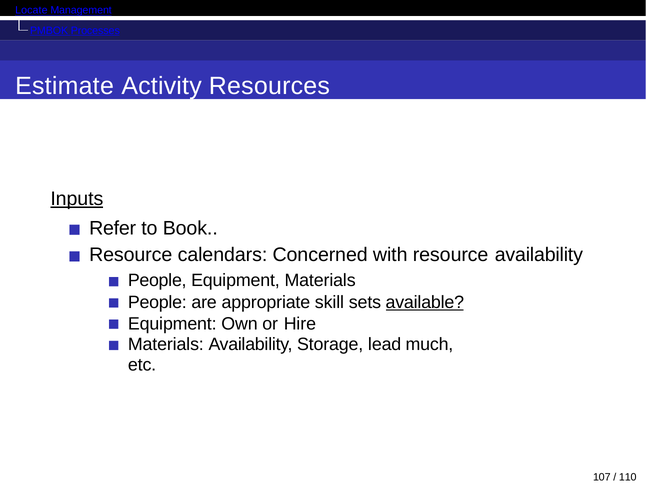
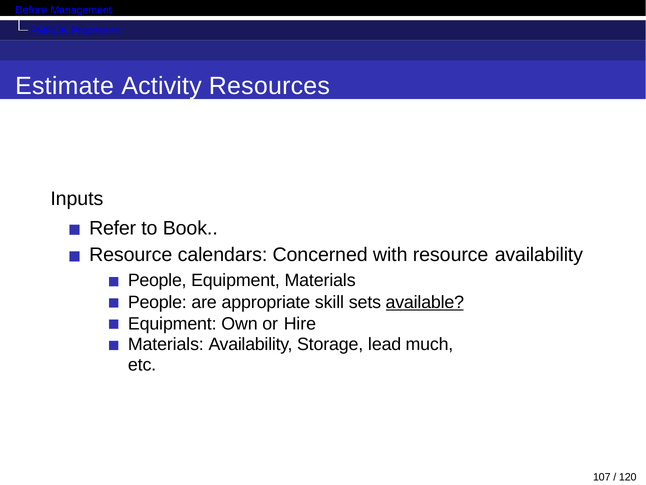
Locate: Locate -> Before (31, 10)
Inputs underline: present -> none (77, 199)
110: 110 -> 120 (628, 477)
